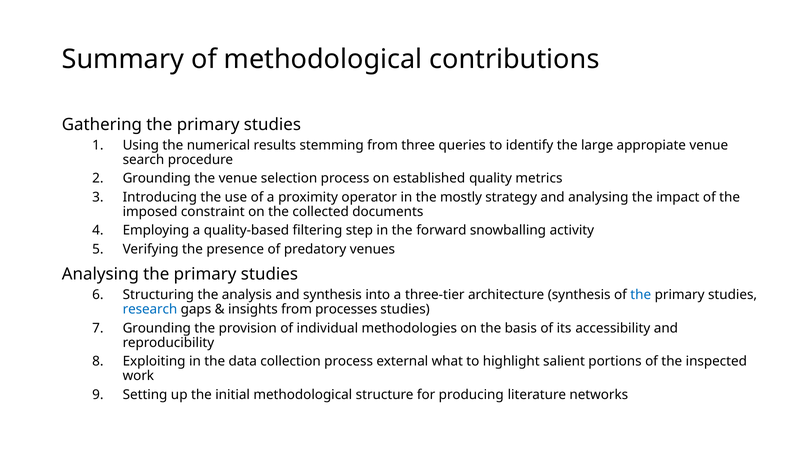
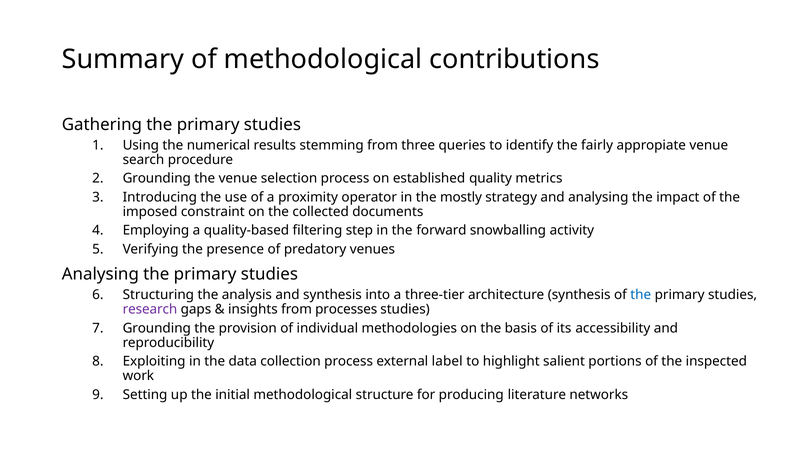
large: large -> fairly (597, 145)
research colour: blue -> purple (150, 309)
what: what -> label (447, 362)
